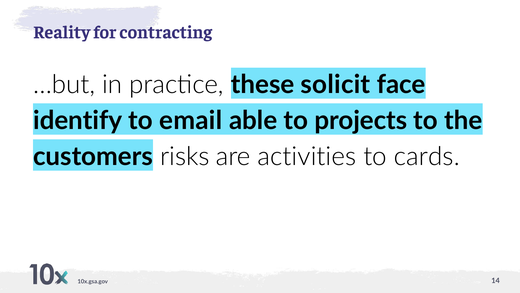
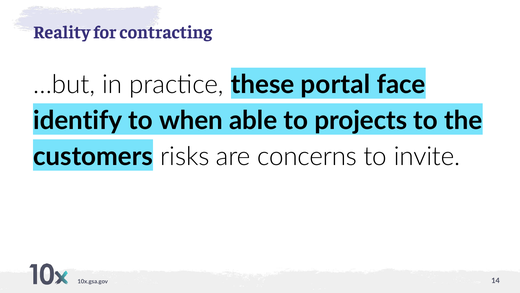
solicit: solicit -> portal (335, 84)
email: email -> when (191, 120)
activities: activities -> concerns (307, 156)
cards: cards -> invite (427, 156)
